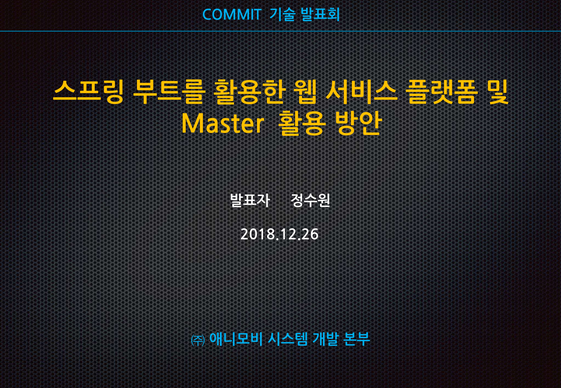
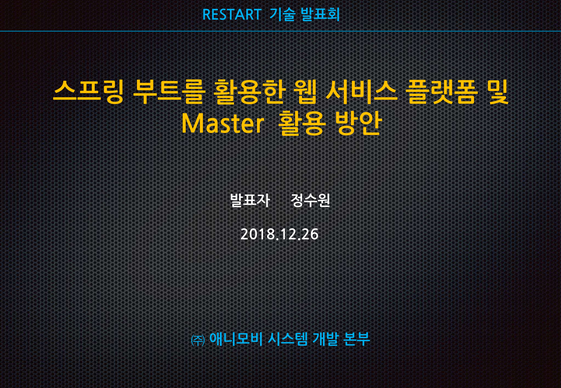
COMMIT: COMMIT -> RESTART (232, 15)
